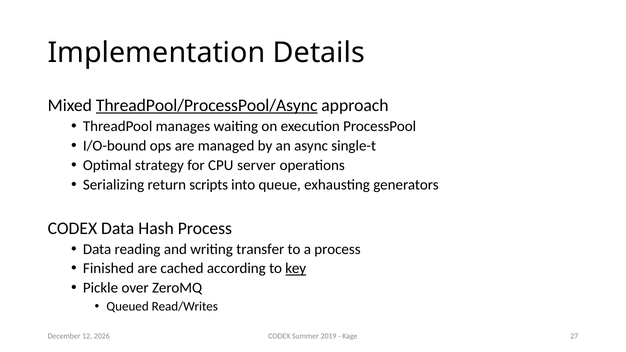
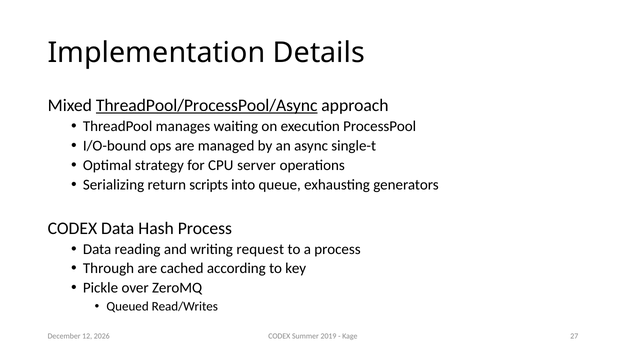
transfer: transfer -> request (260, 249)
Finished: Finished -> Through (109, 269)
key underline: present -> none (296, 269)
